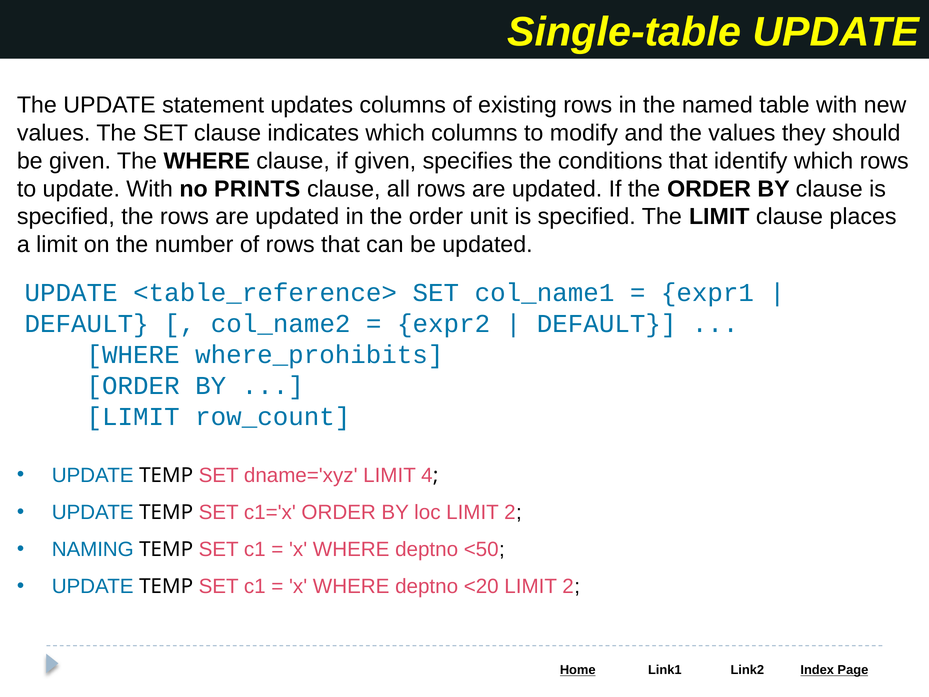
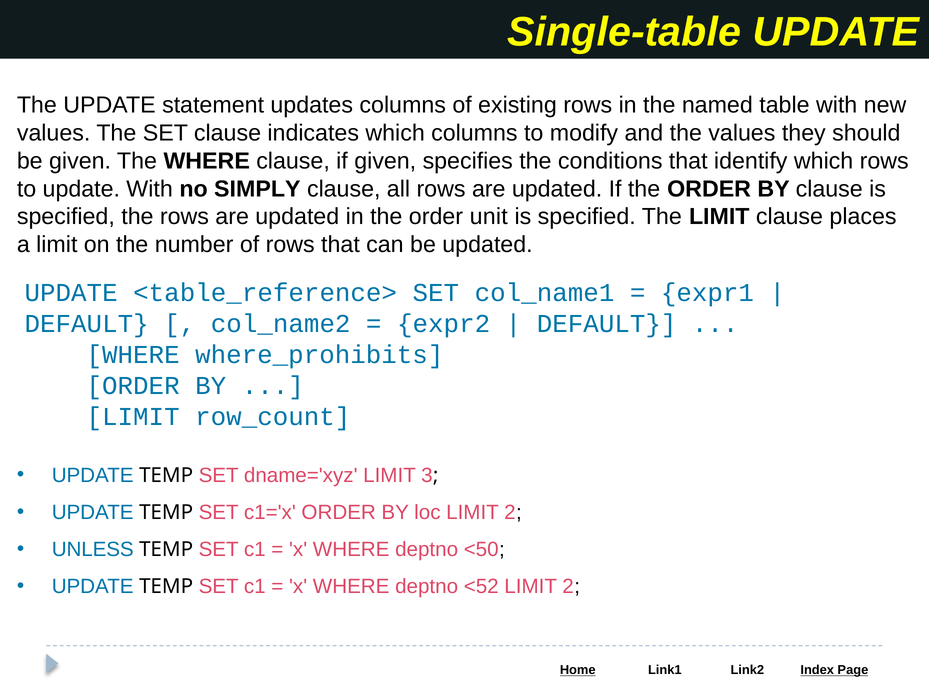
PRINTS: PRINTS -> SIMPLY (257, 189)
4: 4 -> 3 (427, 475)
NAMING: NAMING -> UNLESS (93, 549)
<20: <20 -> <52 (481, 586)
